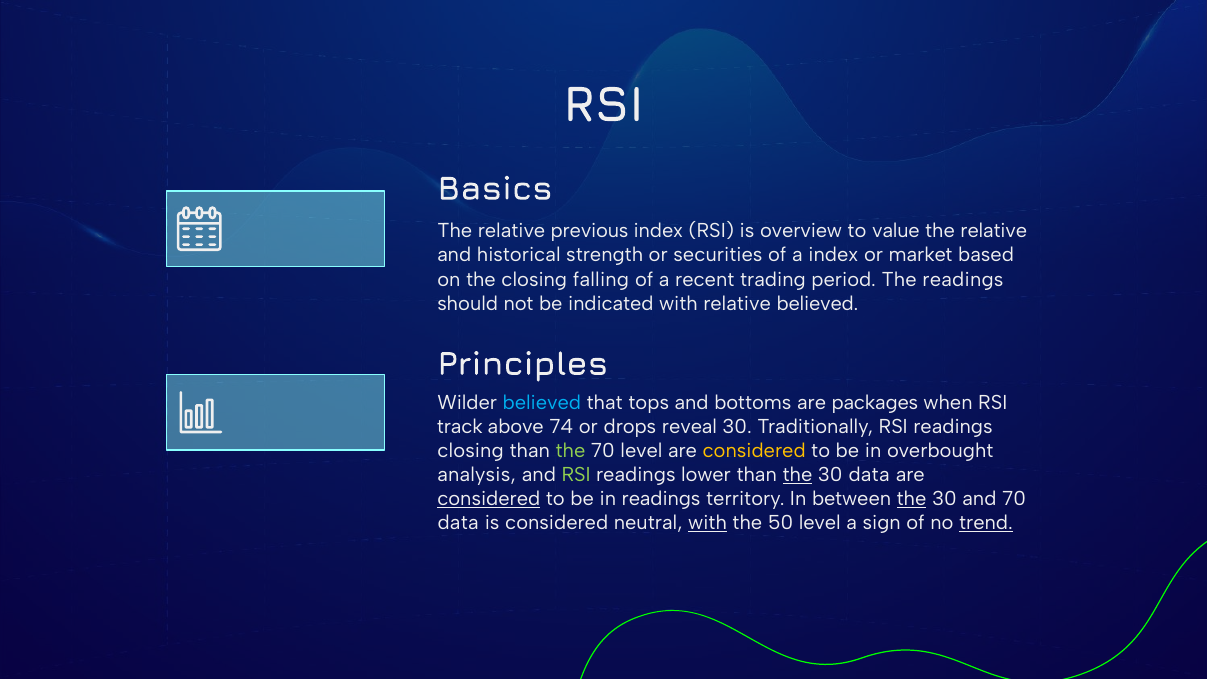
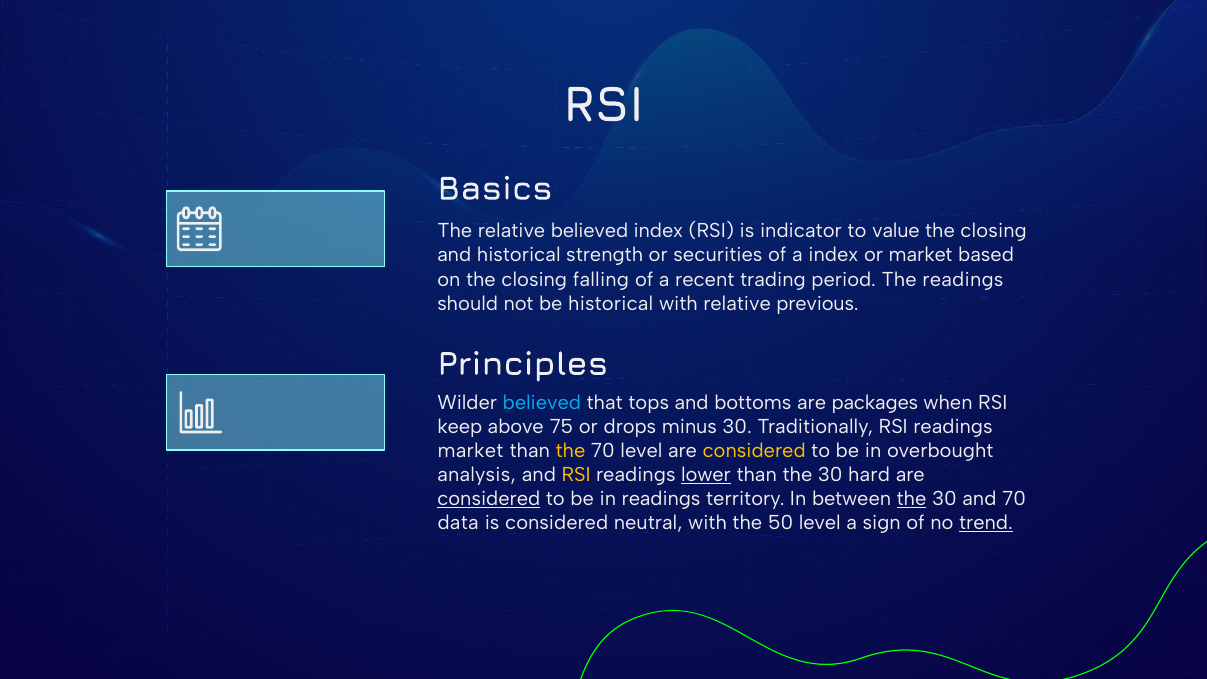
relative previous: previous -> believed (590, 231)
overview: overview -> indicator (801, 231)
relative: relative -> closing (994, 231)
be indicated: indicated -> historical (611, 304)
relative believed: believed -> previous (817, 304)
track: track -> keep (460, 427)
74: 74 -> 75 (561, 427)
reveal: reveal -> minus (689, 427)
closing: closing -> market (471, 451)
the colour: light green -> yellow (570, 451)
RSI colour: light green -> yellow (576, 475)
lower underline: none -> present (706, 475)
the underline: present -> none (797, 475)
30 data: data -> hard (869, 475)
with underline: present -> none (708, 523)
